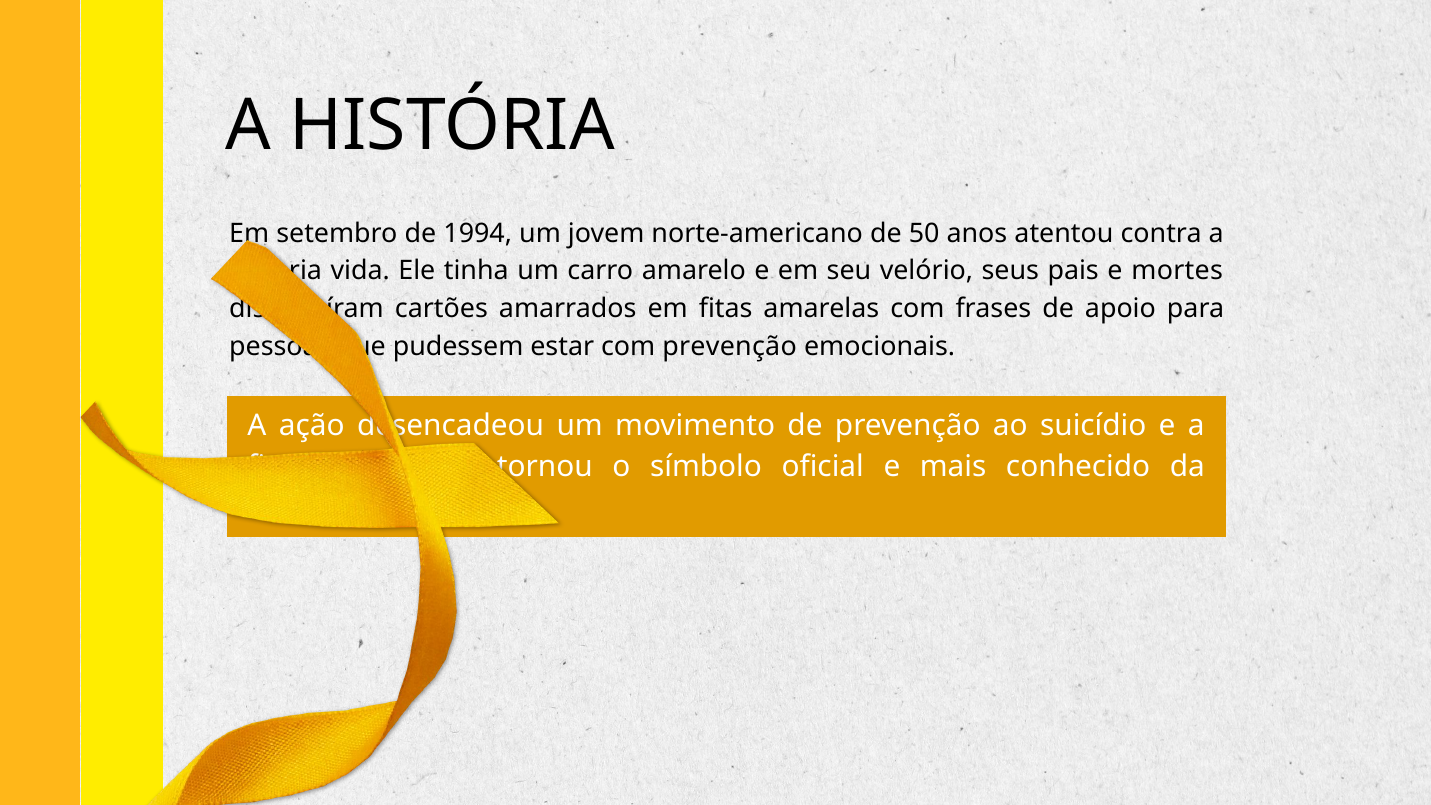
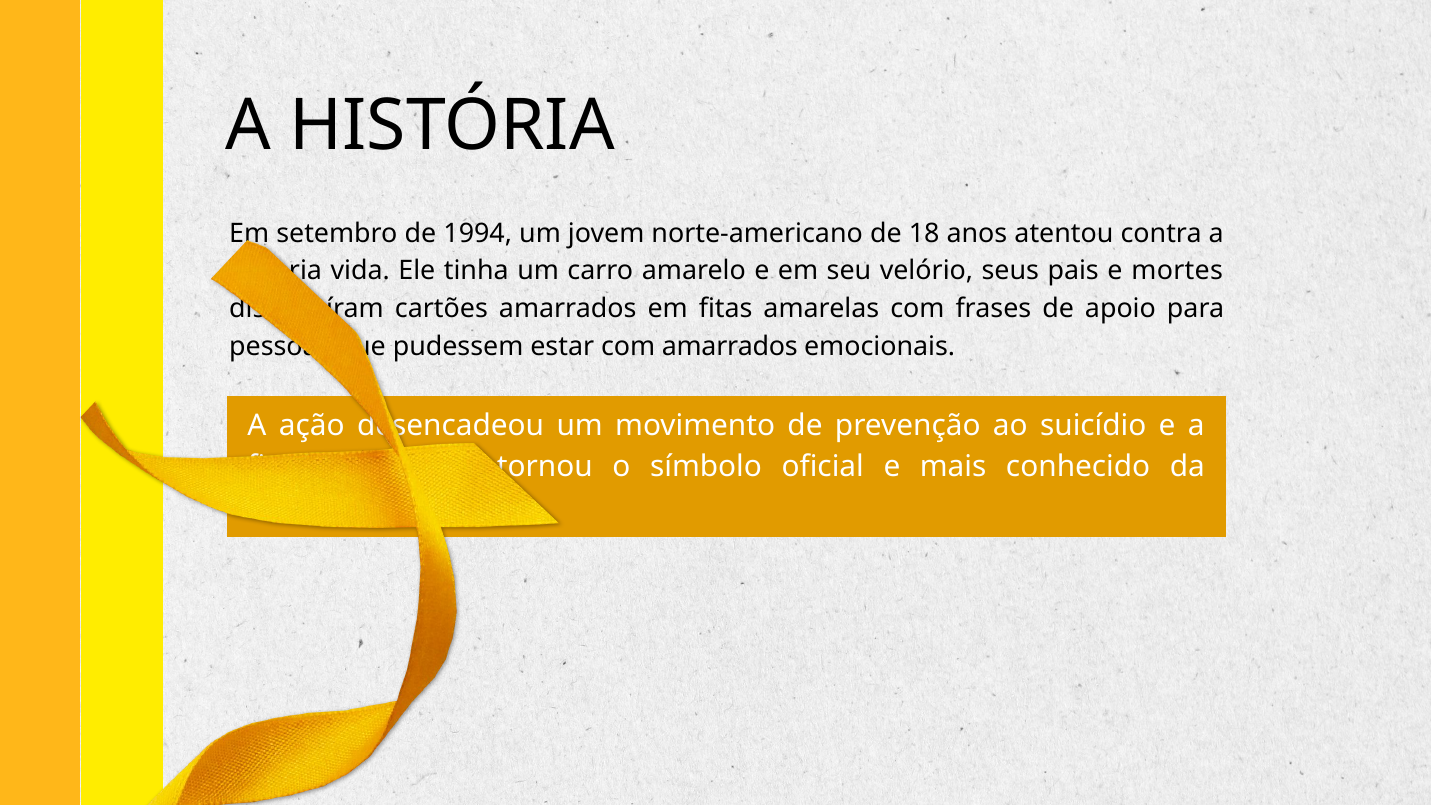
50: 50 -> 18 (924, 234)
prevenção: prevenção -> amarrados (730, 346)
